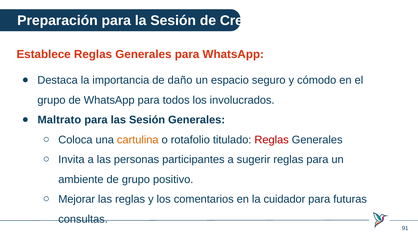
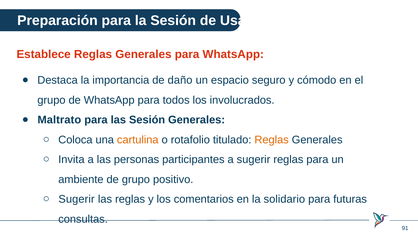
Creo: Creo -> Usar (235, 20)
Reglas colour: red -> orange (272, 140)
Mejorar: Mejorar -> Sugerir (77, 199)
cuidador: cuidador -> solidario (284, 199)
